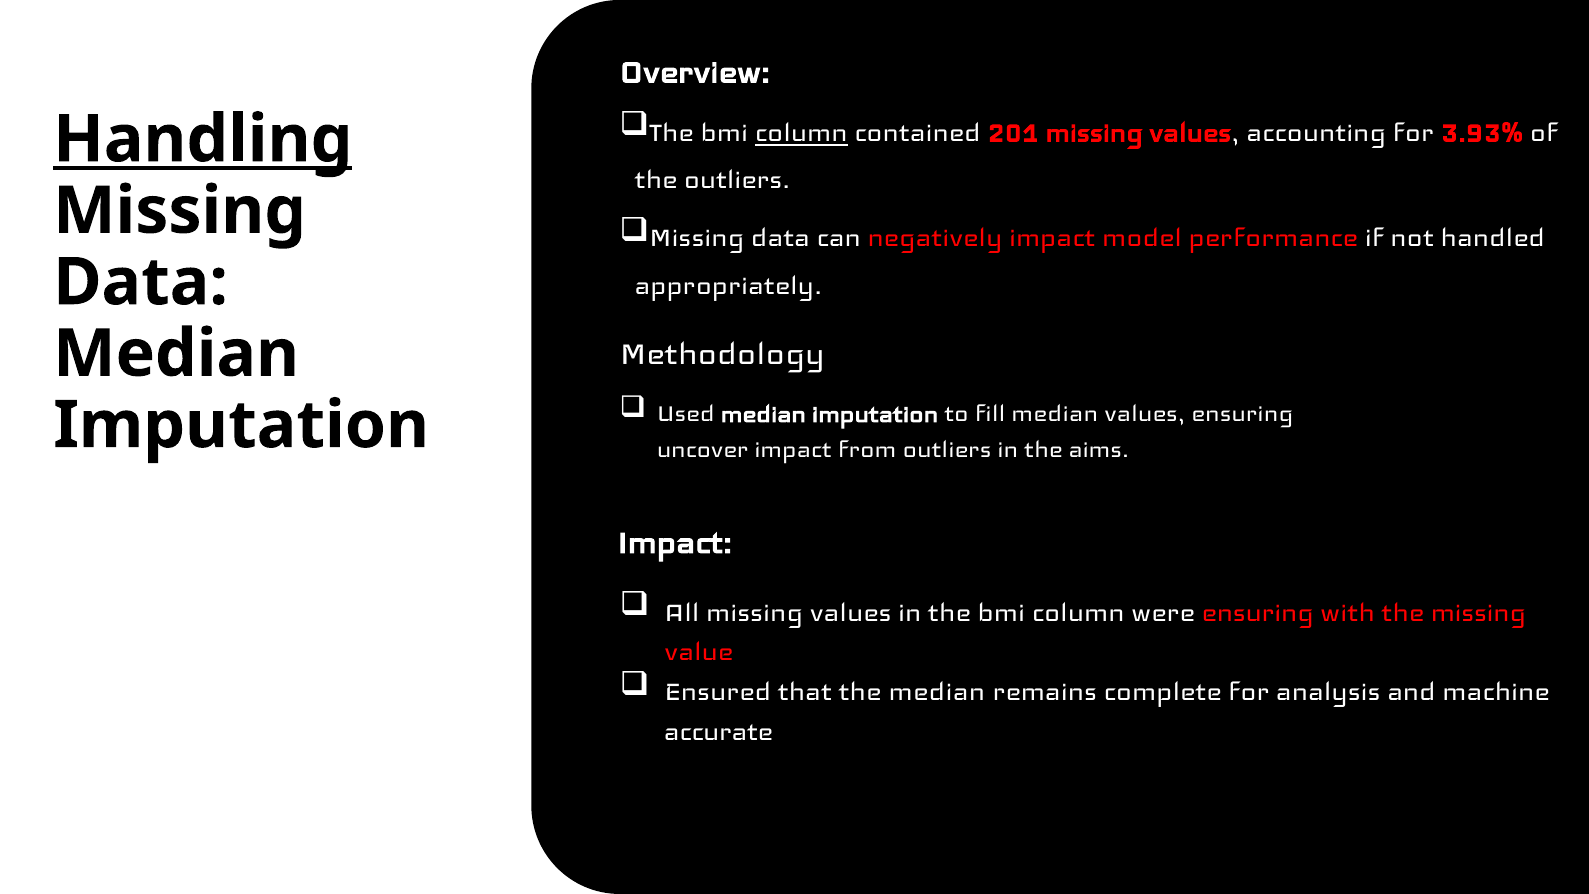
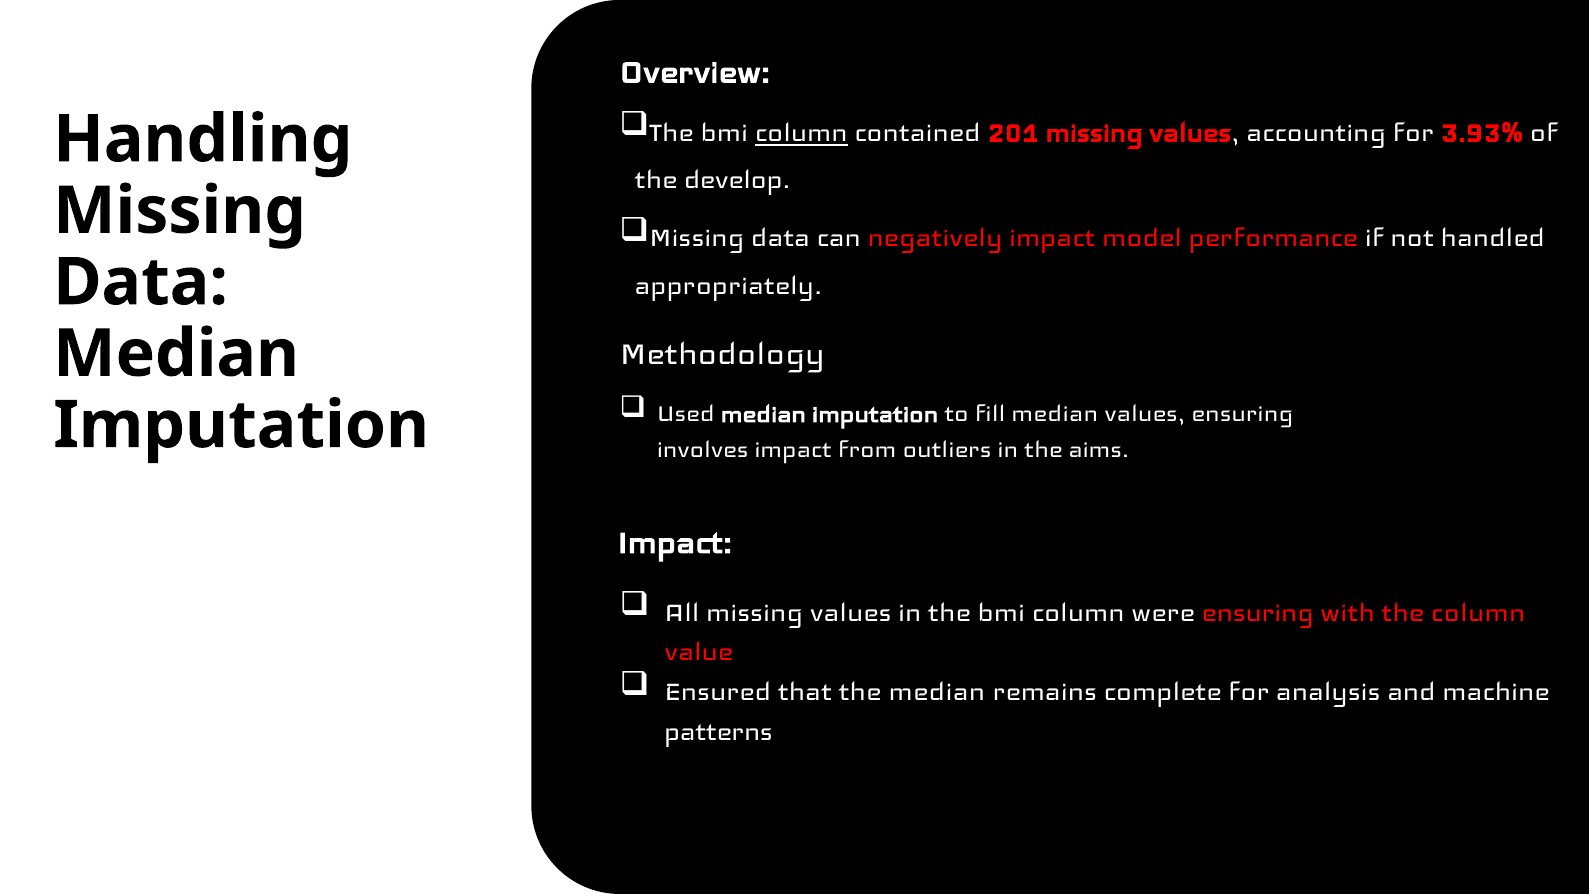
Handling underline: present -> none (203, 139)
the outliers: outliers -> develop (737, 178)
uncover: uncover -> involves (703, 448)
the missing: missing -> column (1478, 610)
accurate: accurate -> patterns (718, 729)
